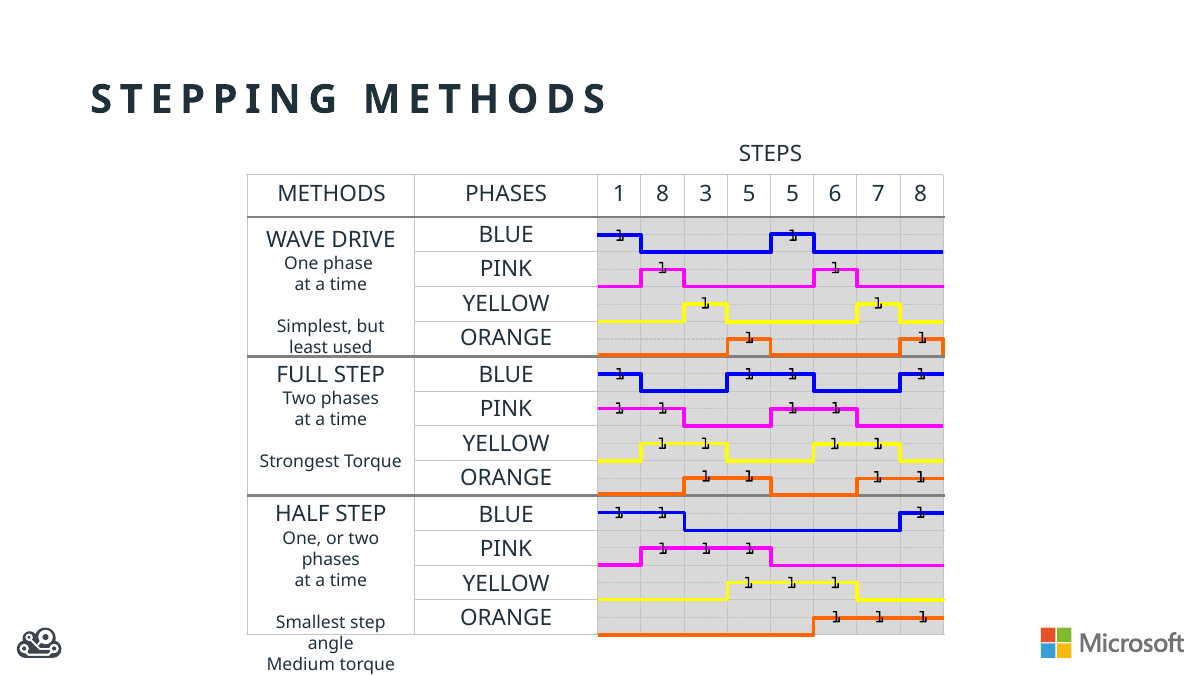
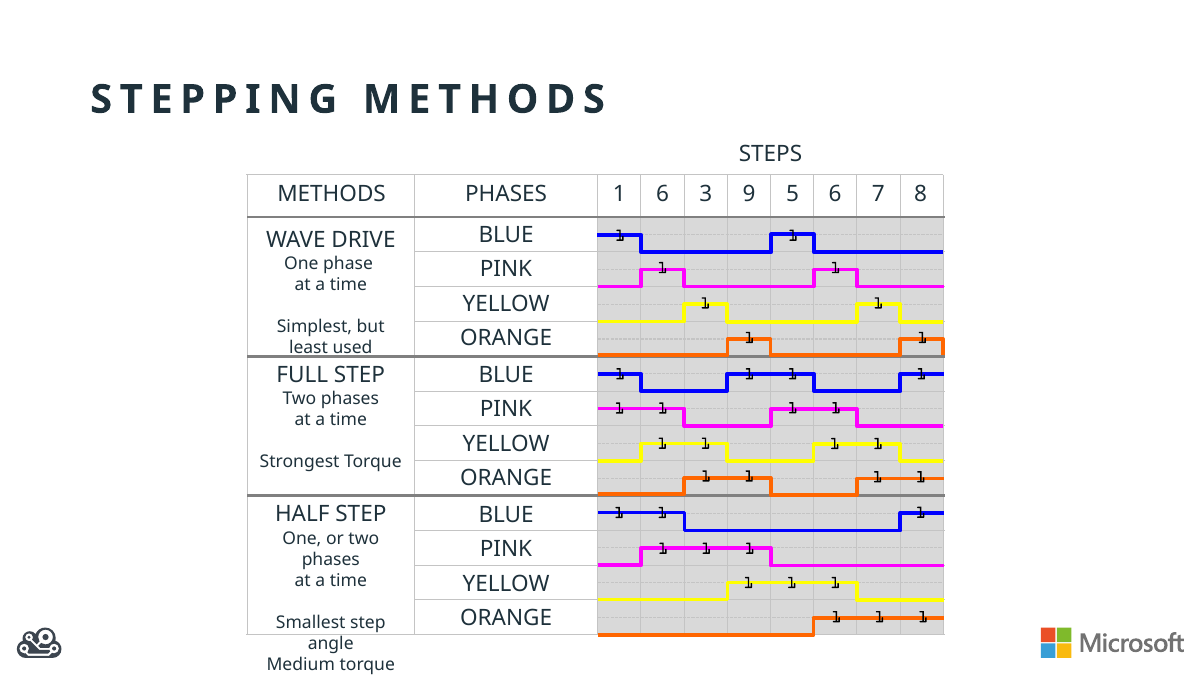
1 8: 8 -> 6 (663, 194)
3 5: 5 -> 9 (749, 194)
